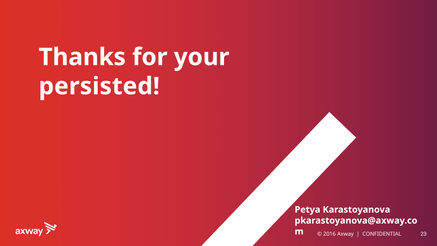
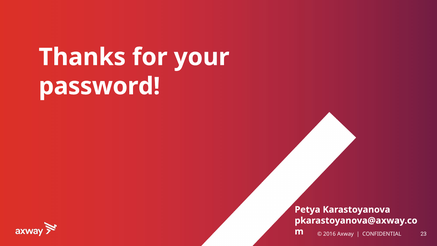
persisted: persisted -> password (99, 86)
